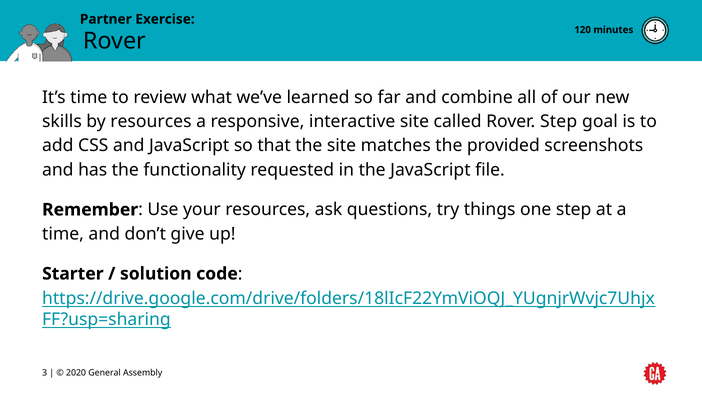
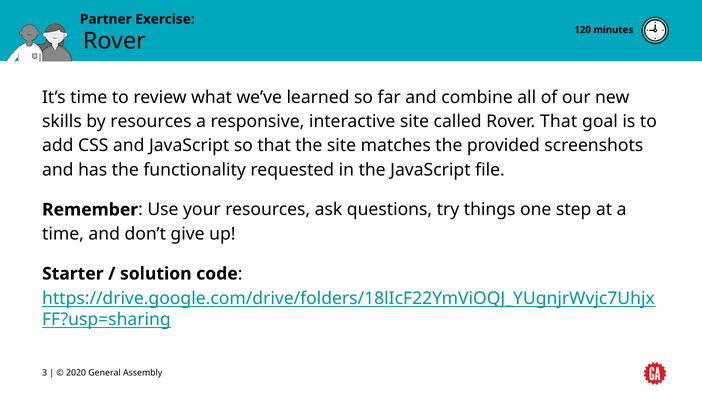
Rover Step: Step -> That (559, 121)
